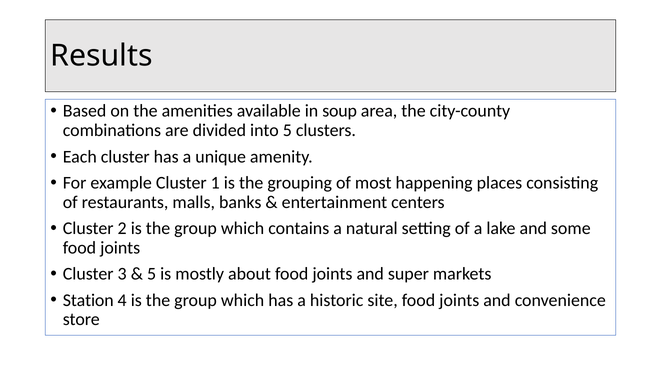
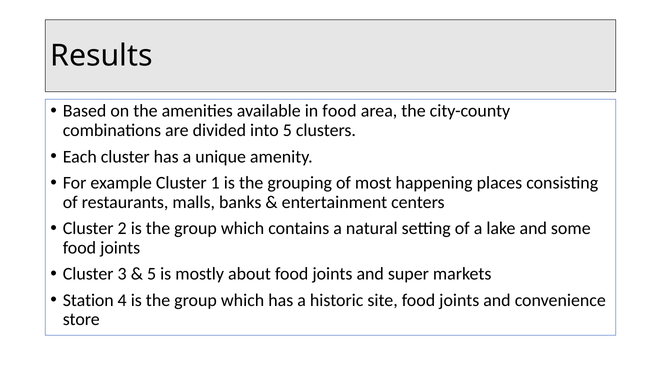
in soup: soup -> food (339, 111)
